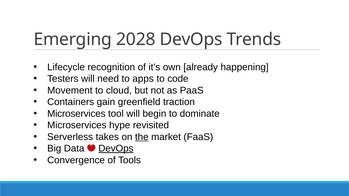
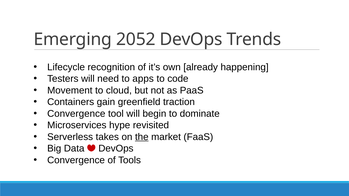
2028: 2028 -> 2052 (136, 39)
Microservices: Microservices -> Convergence (76, 114)
DevOps underline: present -> none (116, 149)
